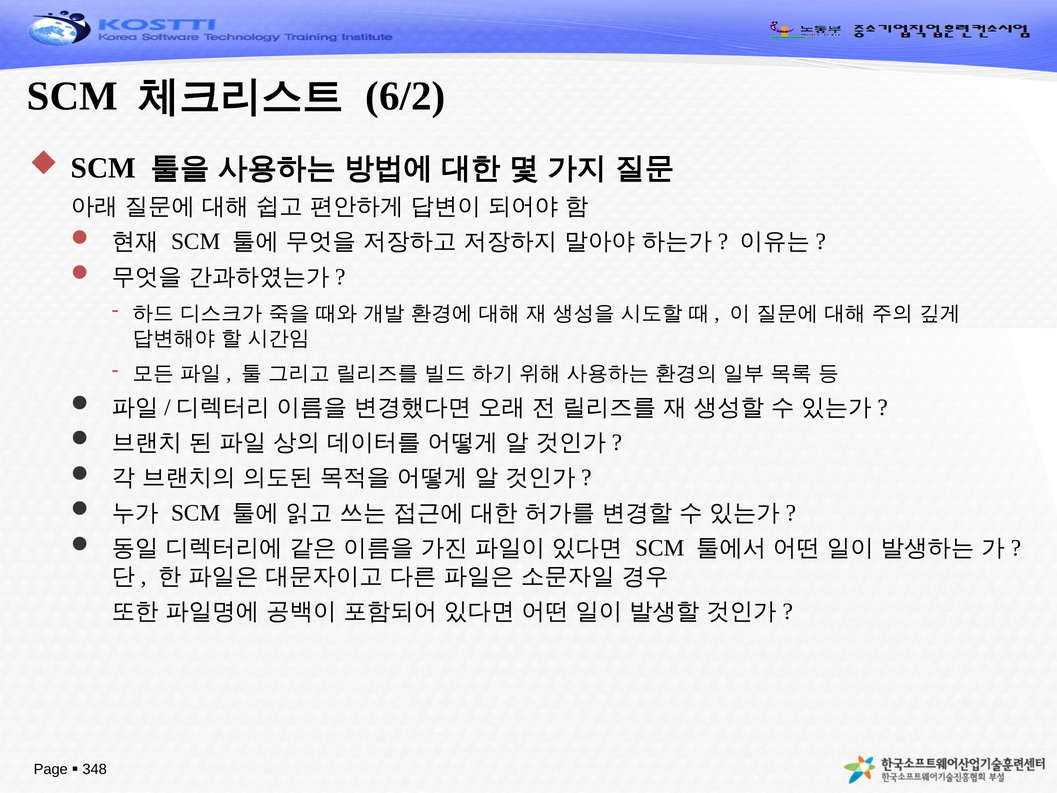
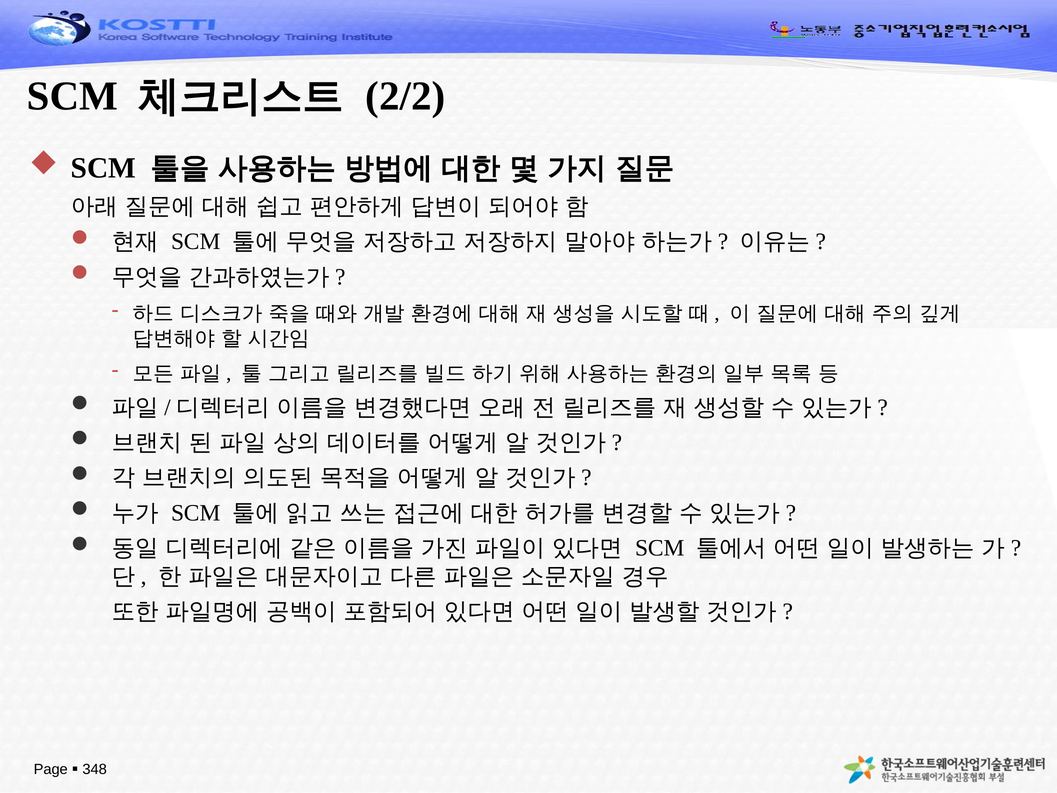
6/2: 6/2 -> 2/2 (405, 96)
